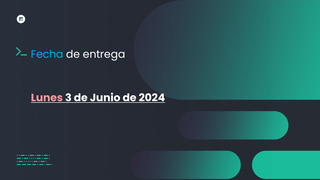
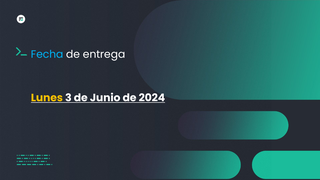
Lunes colour: pink -> yellow (47, 98)
